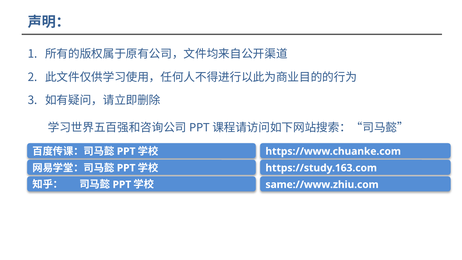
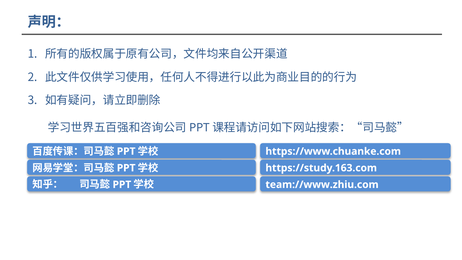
same://www.zhiu.com: same://www.zhiu.com -> team://www.zhiu.com (322, 185)
